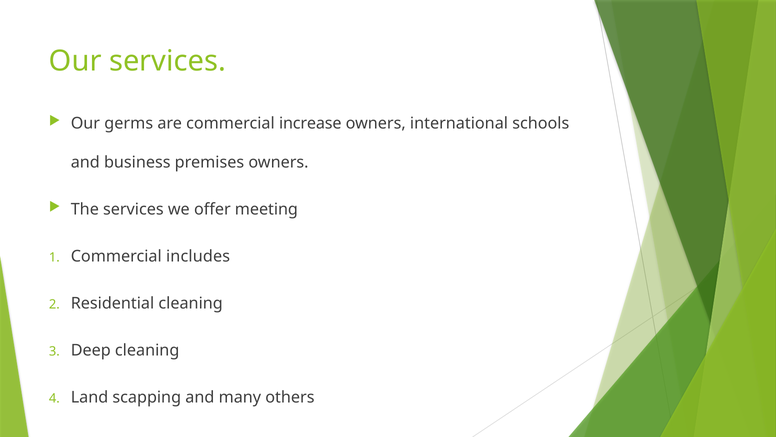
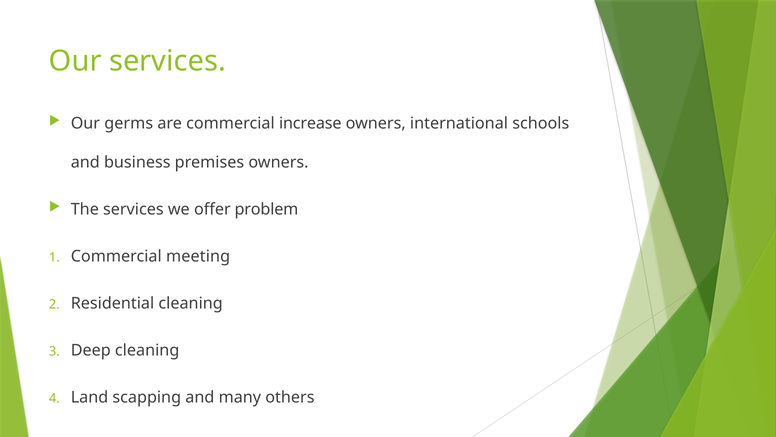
meeting: meeting -> problem (266, 209)
includes: includes -> meeting (198, 256)
